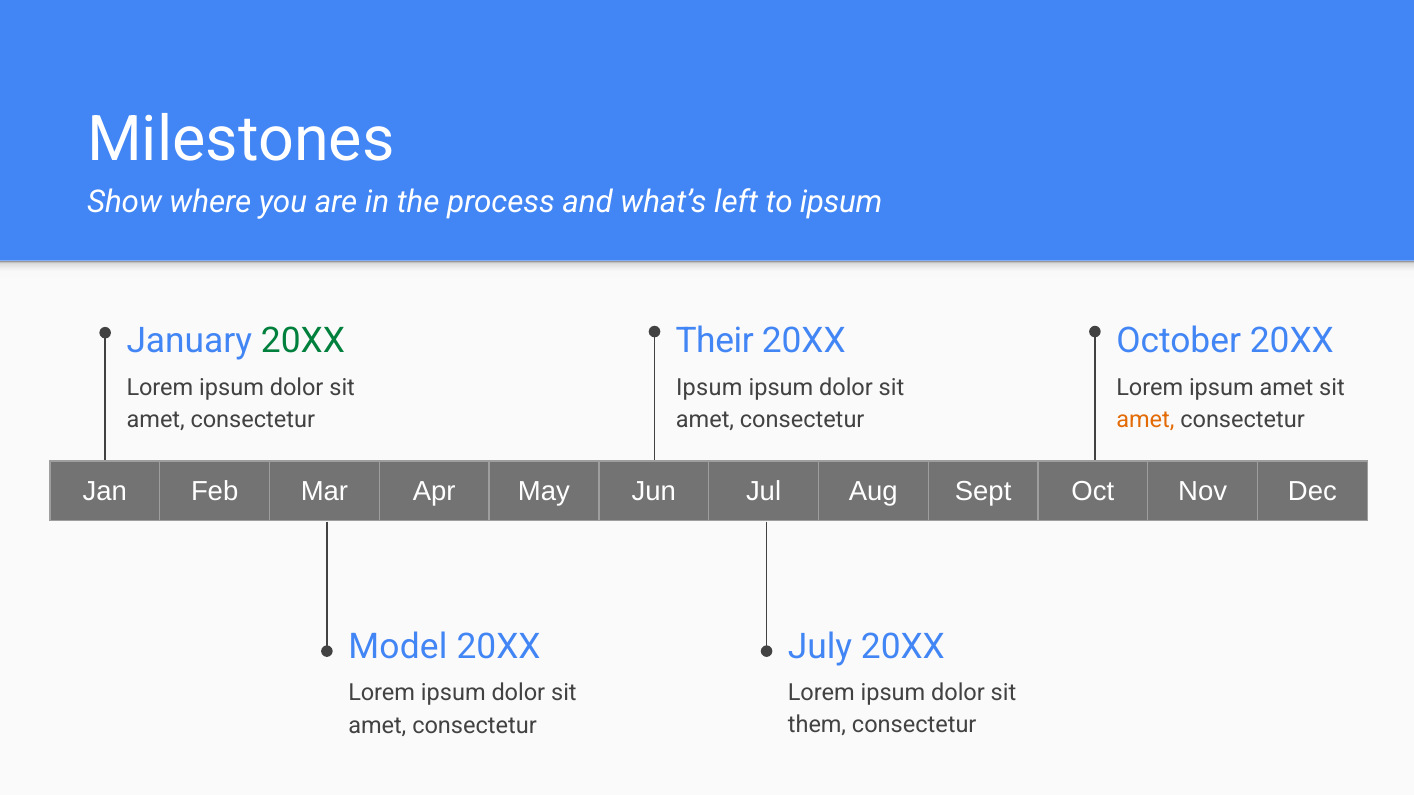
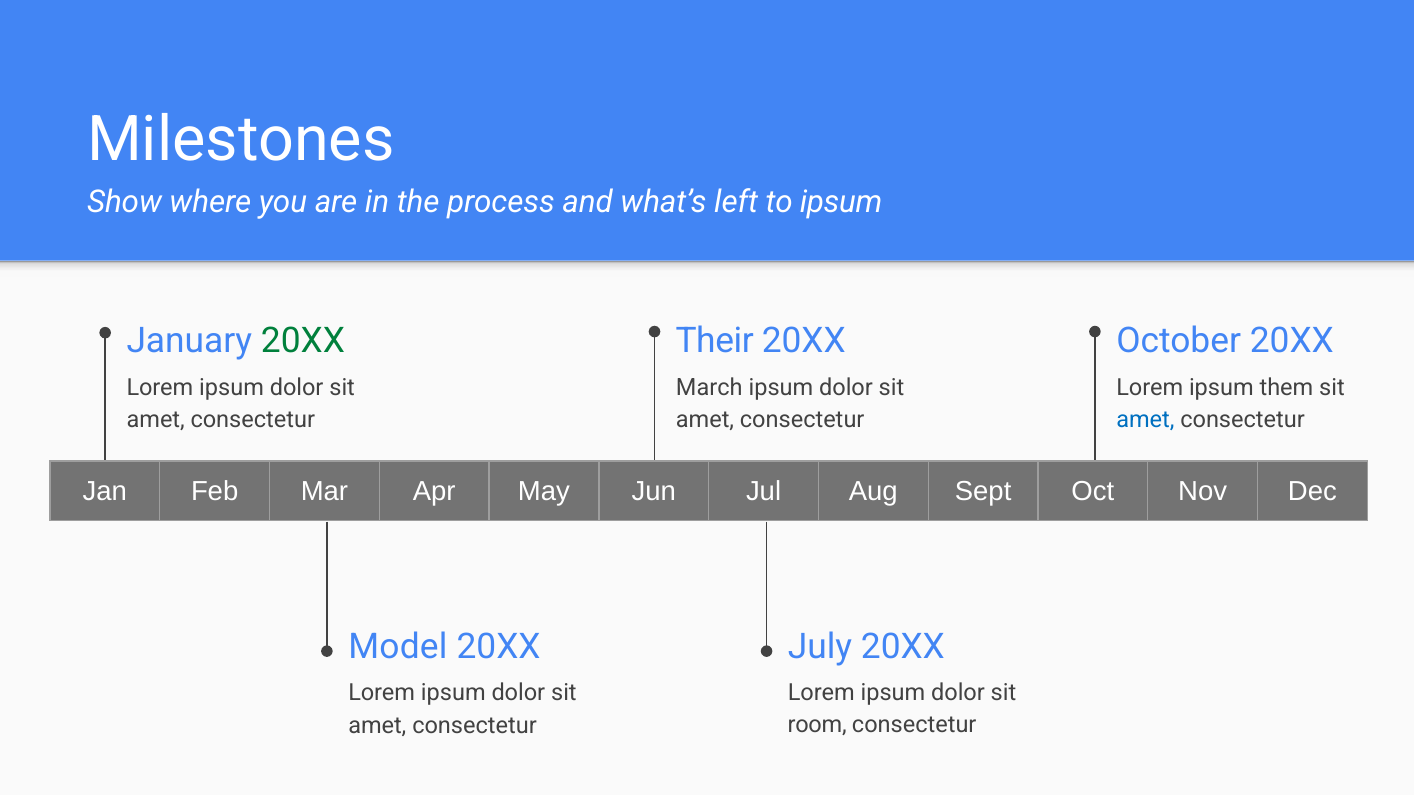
Ipsum: Ipsum -> March (709, 388)
ipsum amet: amet -> them (1286, 388)
amet colour: orange -> blue (1145, 420)
them: them -> room (817, 726)
